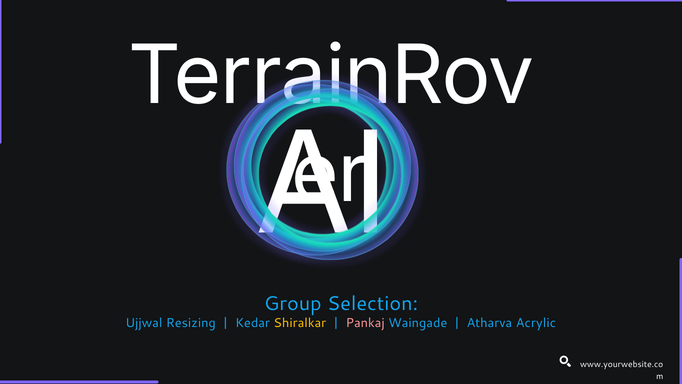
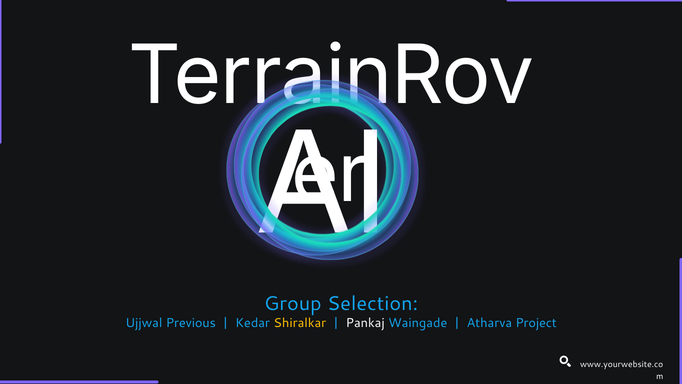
Resizing: Resizing -> Previous (191, 323)
Pankaj colour: pink -> white (365, 323)
Acrylic: Acrylic -> Project (536, 323)
